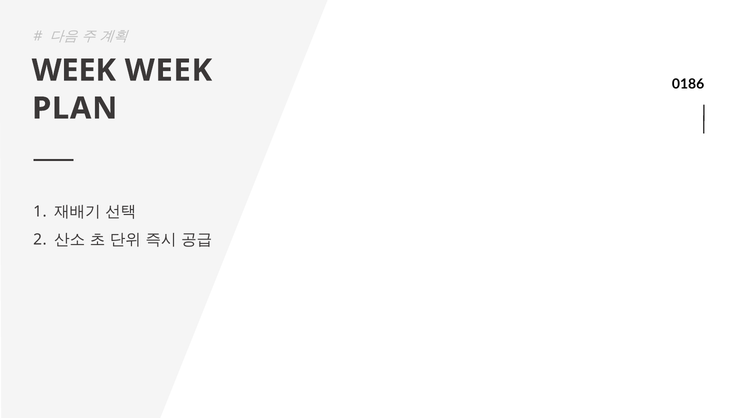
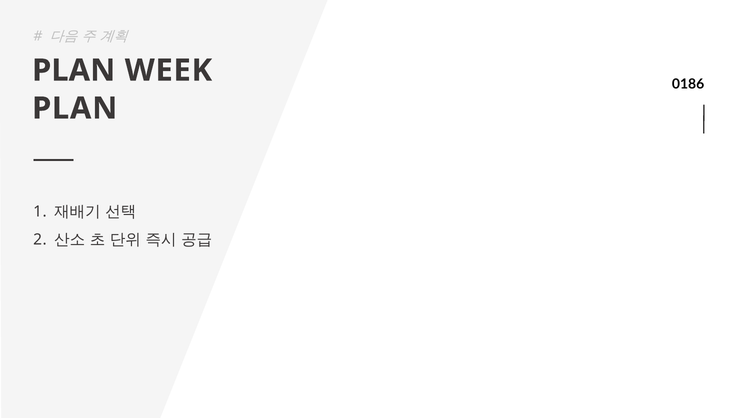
WEEK: WEEK -> PLAN (74, 70)
